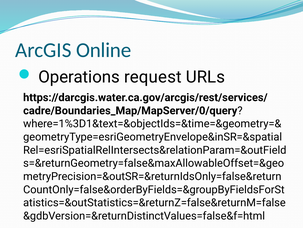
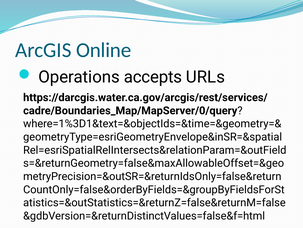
request: request -> accepts (153, 77)
